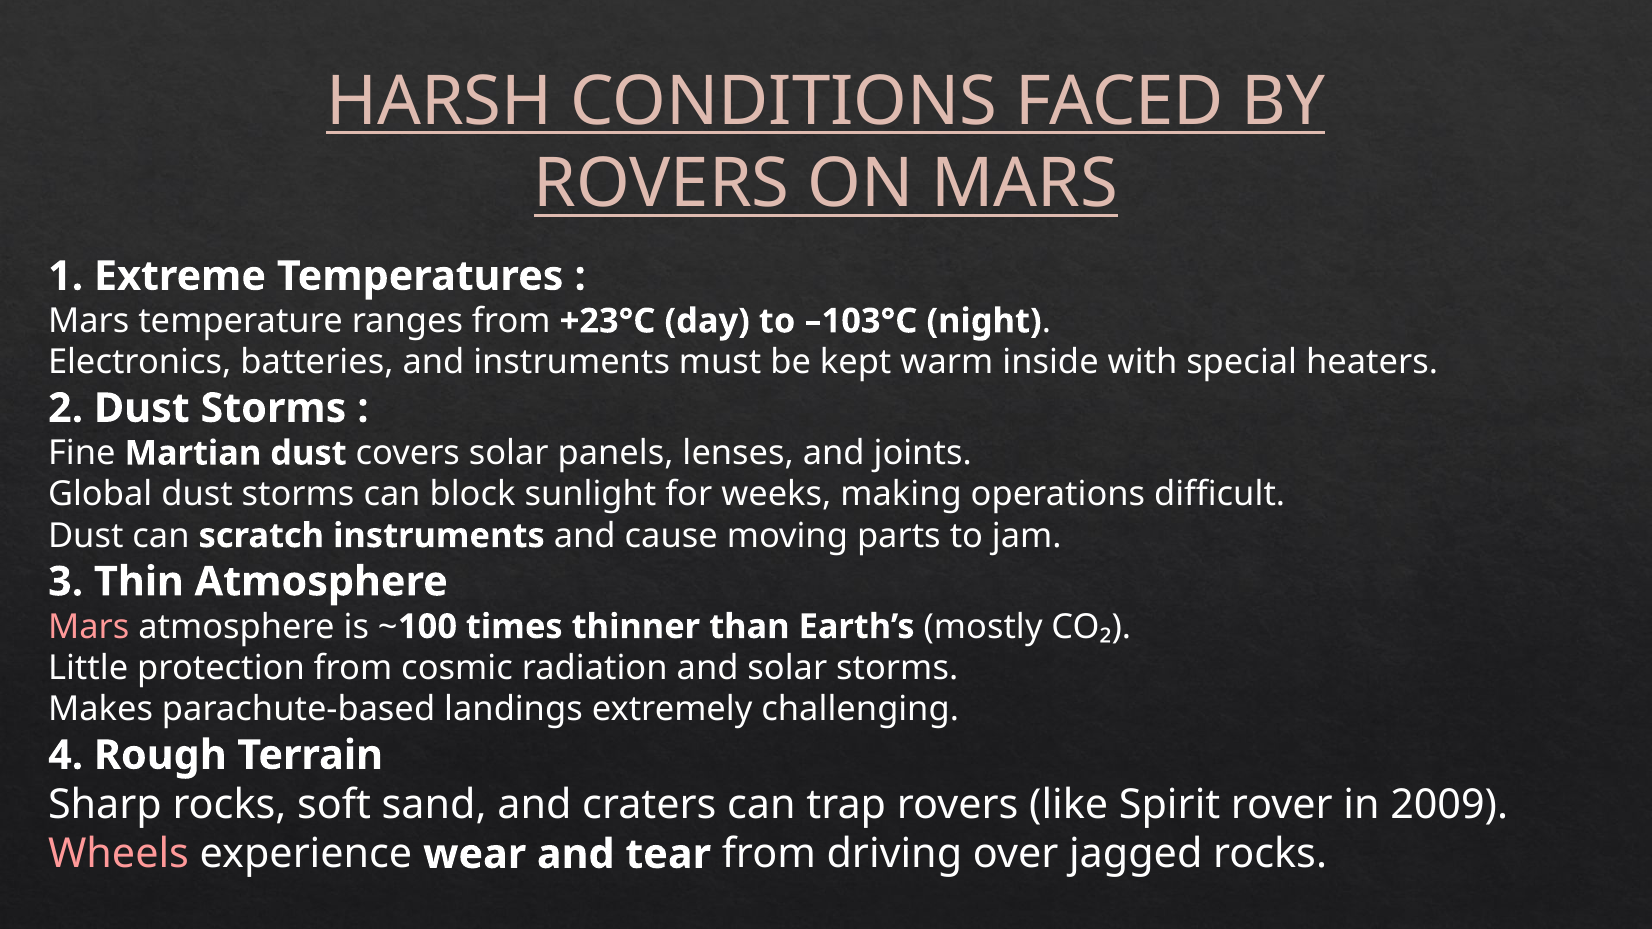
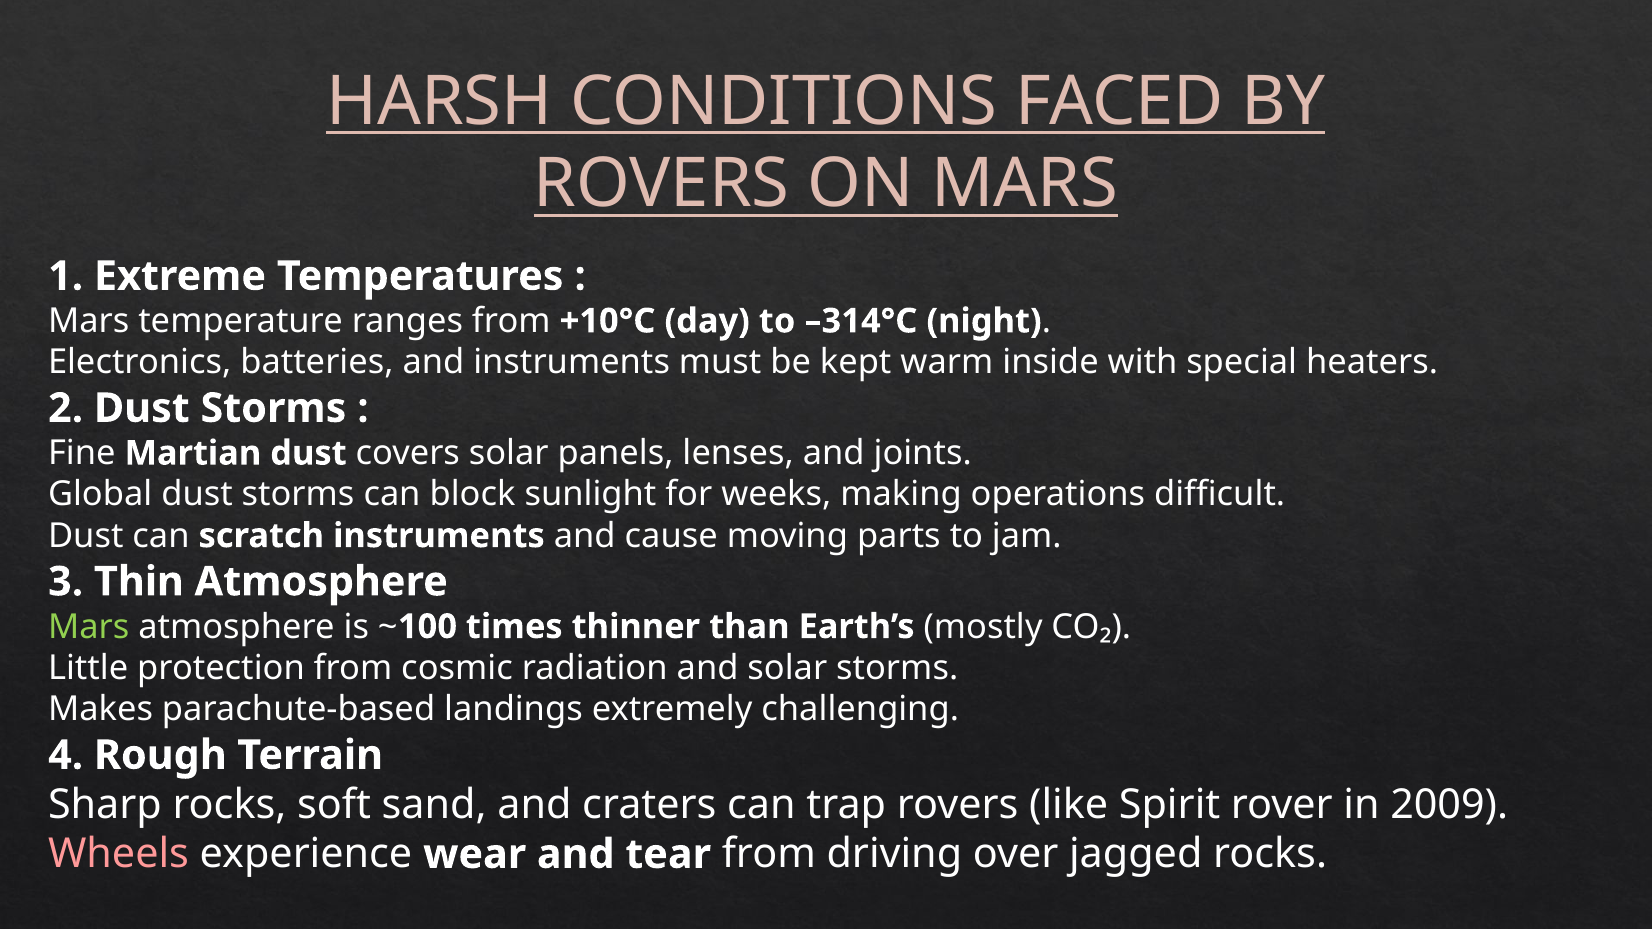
+23°C: +23°C -> +10°C (607, 321)
–103°C: –103°C -> –314°C (861, 321)
Mars colour: pink -> light green (89, 627)
